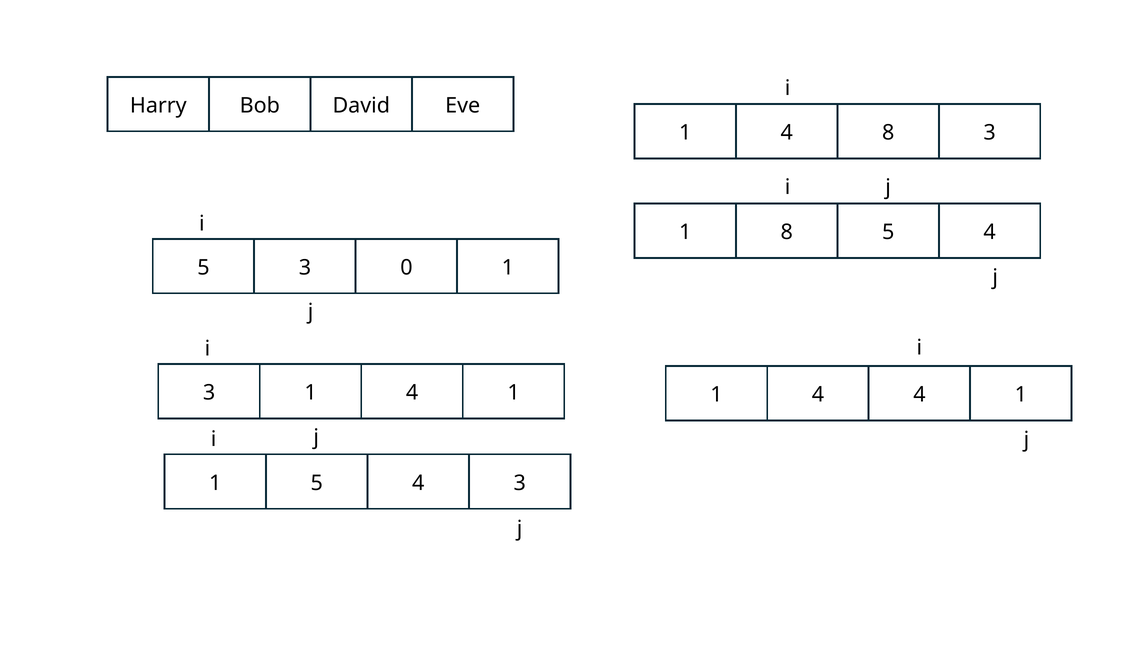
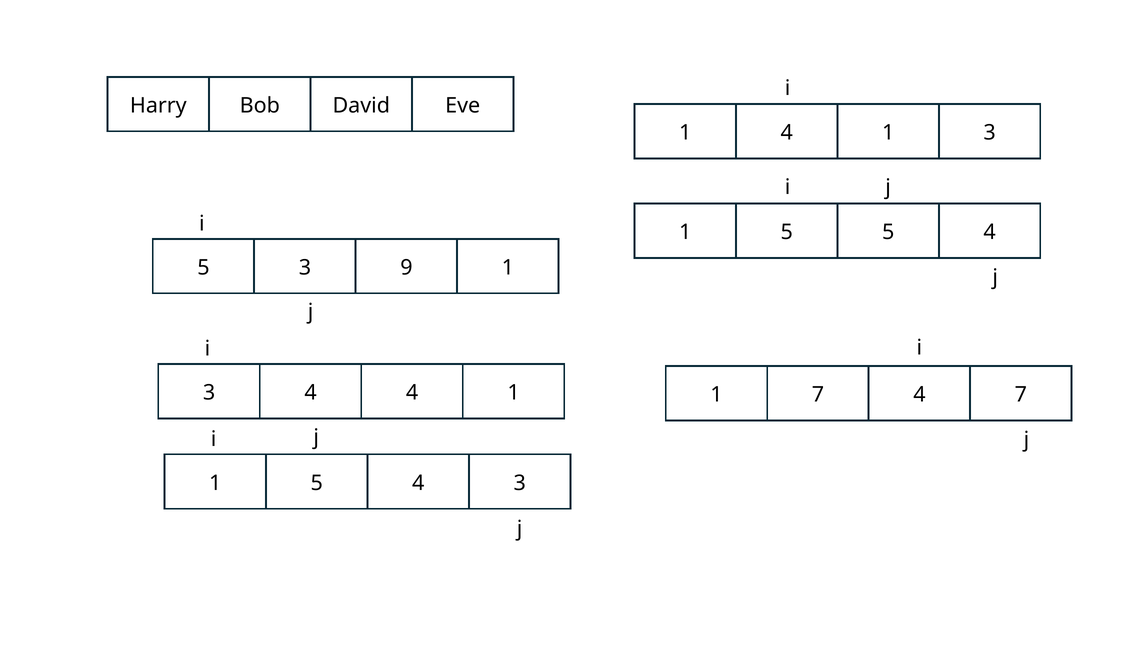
1 4 8: 8 -> 1 (888, 133)
8: 8 -> 5 (787, 232)
0: 0 -> 9 (406, 267)
3 1: 1 -> 4 (311, 393)
4: 4 -> 7 (818, 395)
1: 1 -> 7 (1021, 395)
